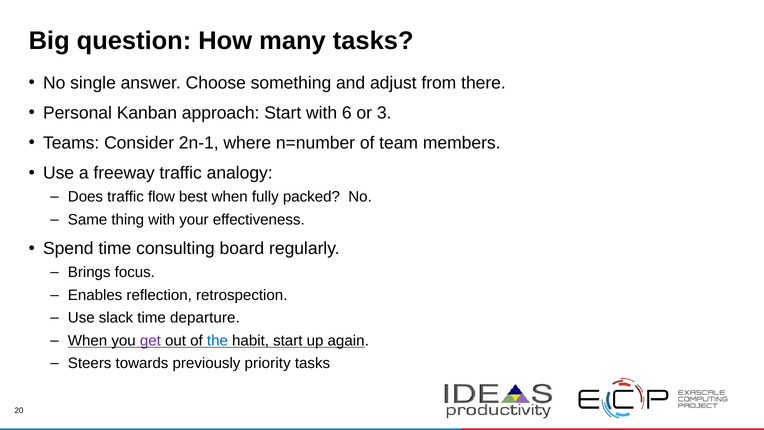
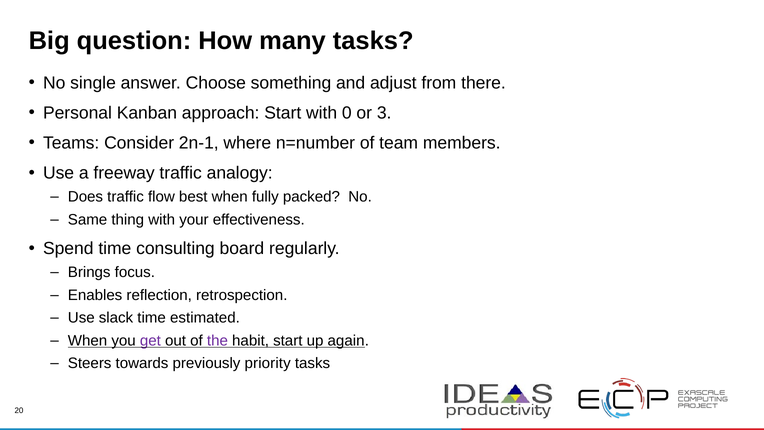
6: 6 -> 0 (347, 113)
departure: departure -> estimated (205, 318)
the colour: blue -> purple (217, 340)
